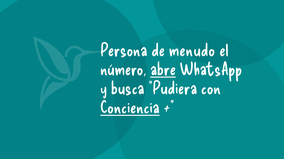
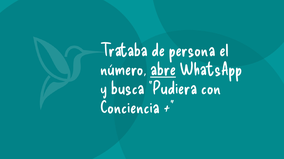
Persona: Persona -> Trataba (124, 51)
menudo: menudo -> persona (192, 51)
Conciencia underline: present -> none (130, 108)
